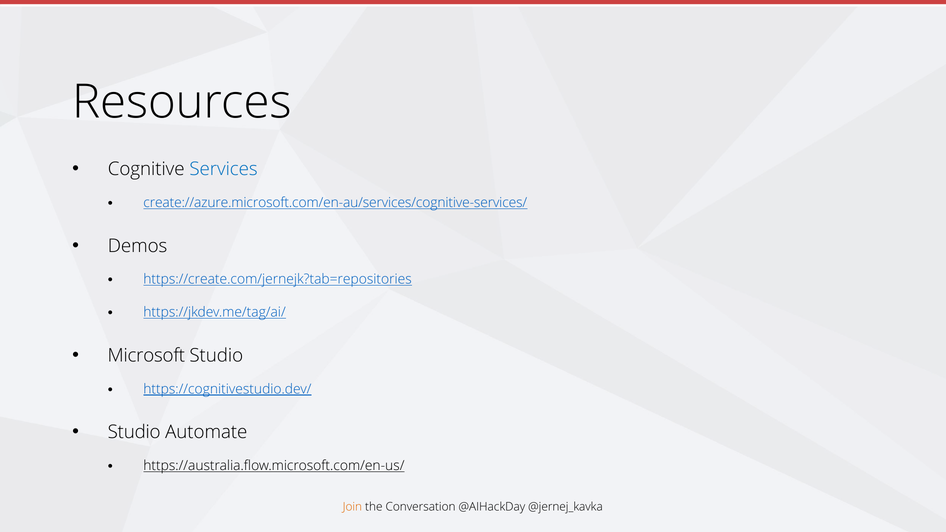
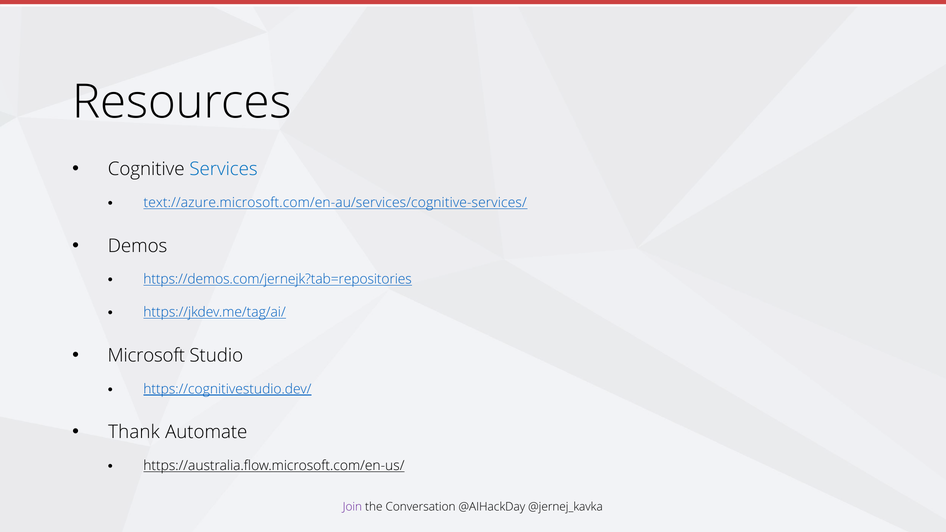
create://azure.microsoft.com/en-au/services/cognitive-services/: create://azure.microsoft.com/en-au/services/cognitive-services/ -> text://azure.microsoft.com/en-au/services/cognitive-services/ (335, 203)
https://create.com/jernejk?tab=repositories: https://create.com/jernejk?tab=repositories -> https://demos.com/jernejk?tab=repositories (278, 279)
Studio: Studio -> Thank (134, 432)
Join colour: orange -> purple (352, 507)
